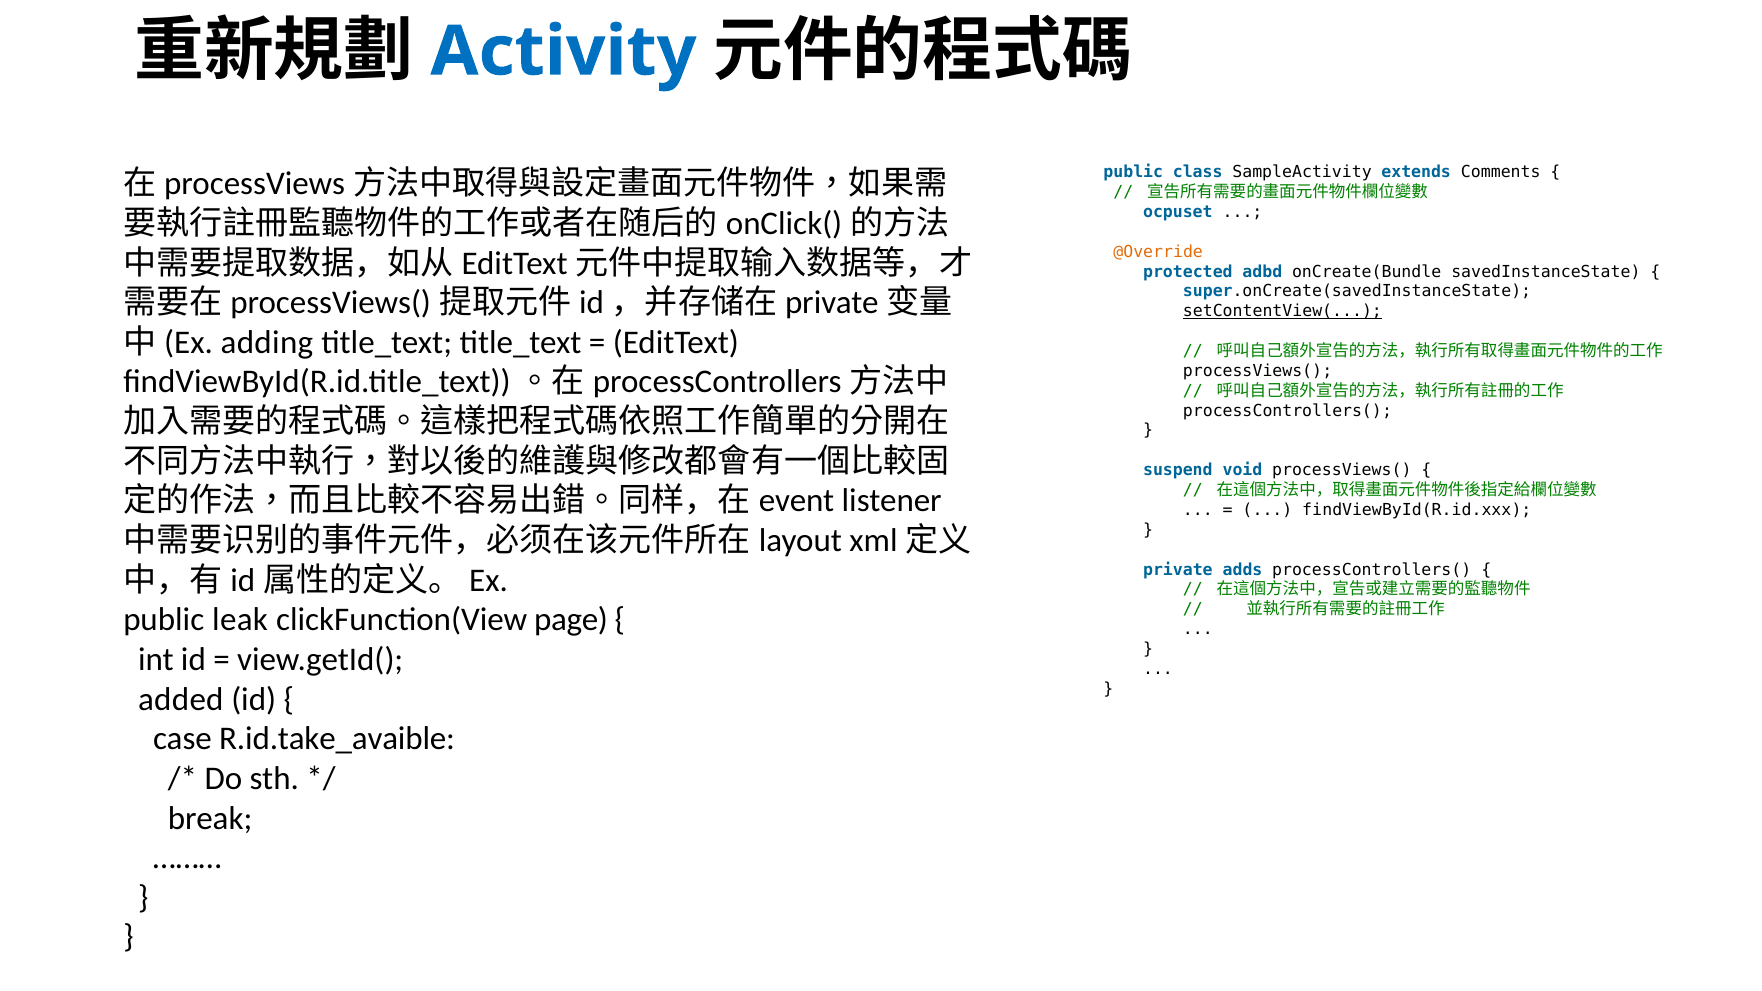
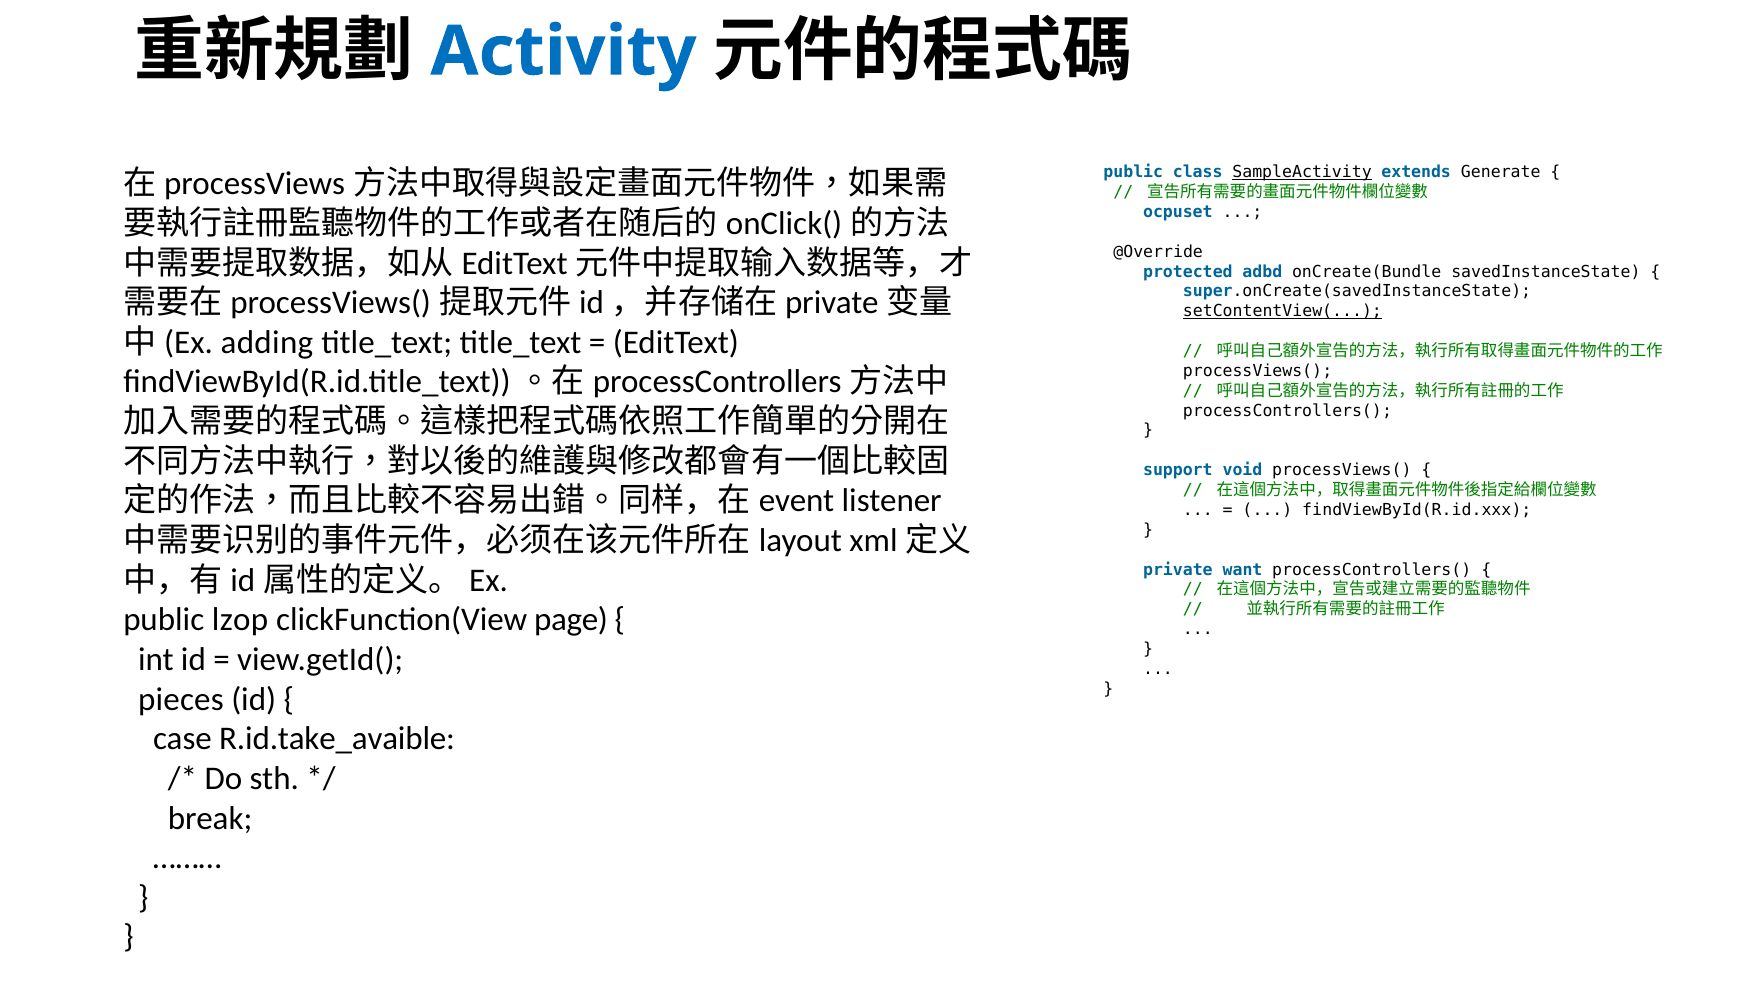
SampleActivity underline: none -> present (1302, 172)
Comments: Comments -> Generate (1501, 172)
@Override colour: orange -> black (1158, 252)
suspend: suspend -> support (1178, 470)
adds: adds -> want (1243, 570)
leak: leak -> lzop (240, 620)
added: added -> pieces (181, 699)
